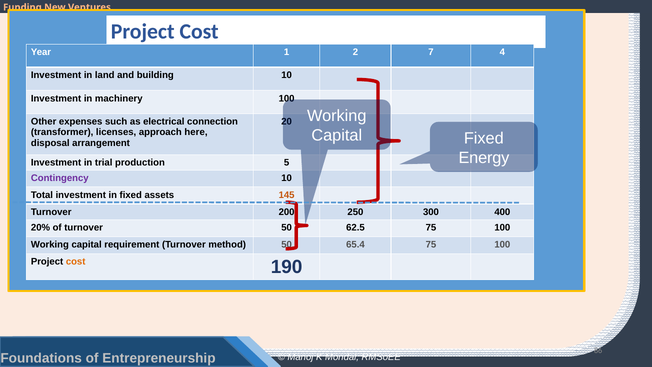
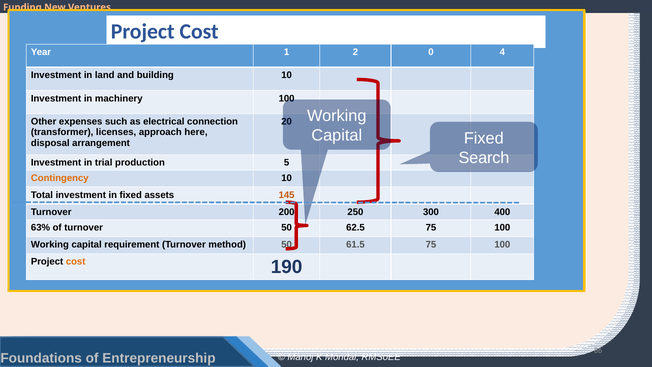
7: 7 -> 0 (431, 52)
Energy: Energy -> Search (484, 158)
Contingency colour: purple -> orange (60, 178)
20%: 20% -> 63% (40, 228)
65.4: 65.4 -> 61.5 (355, 245)
